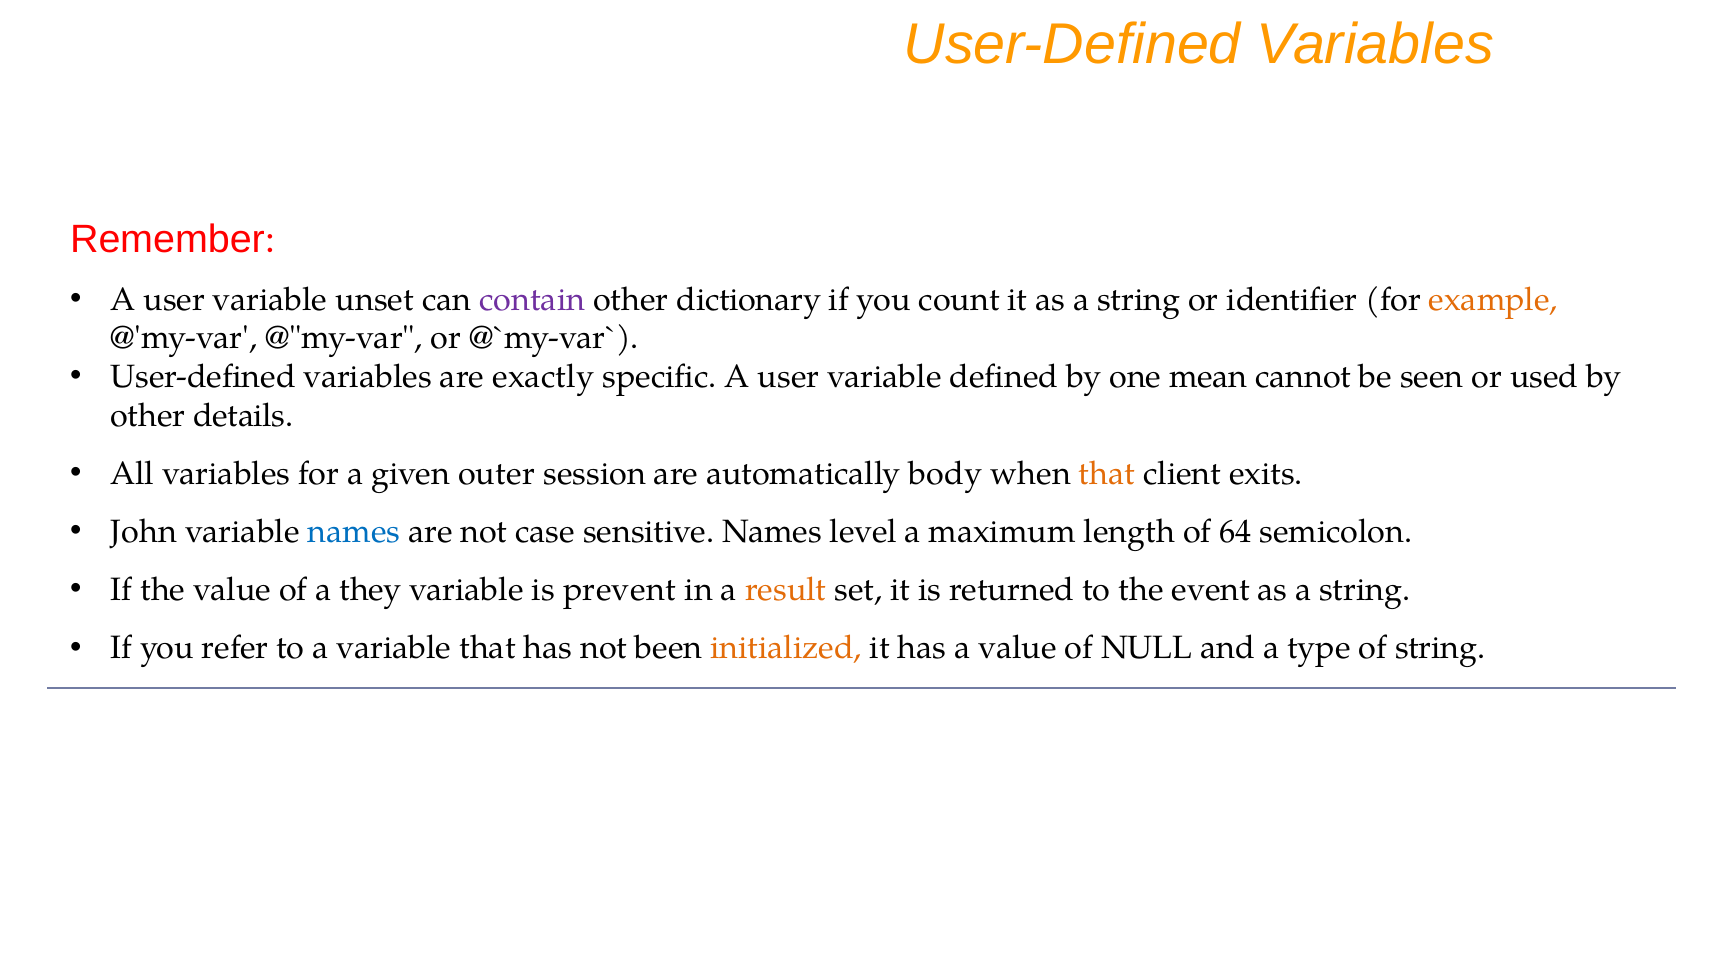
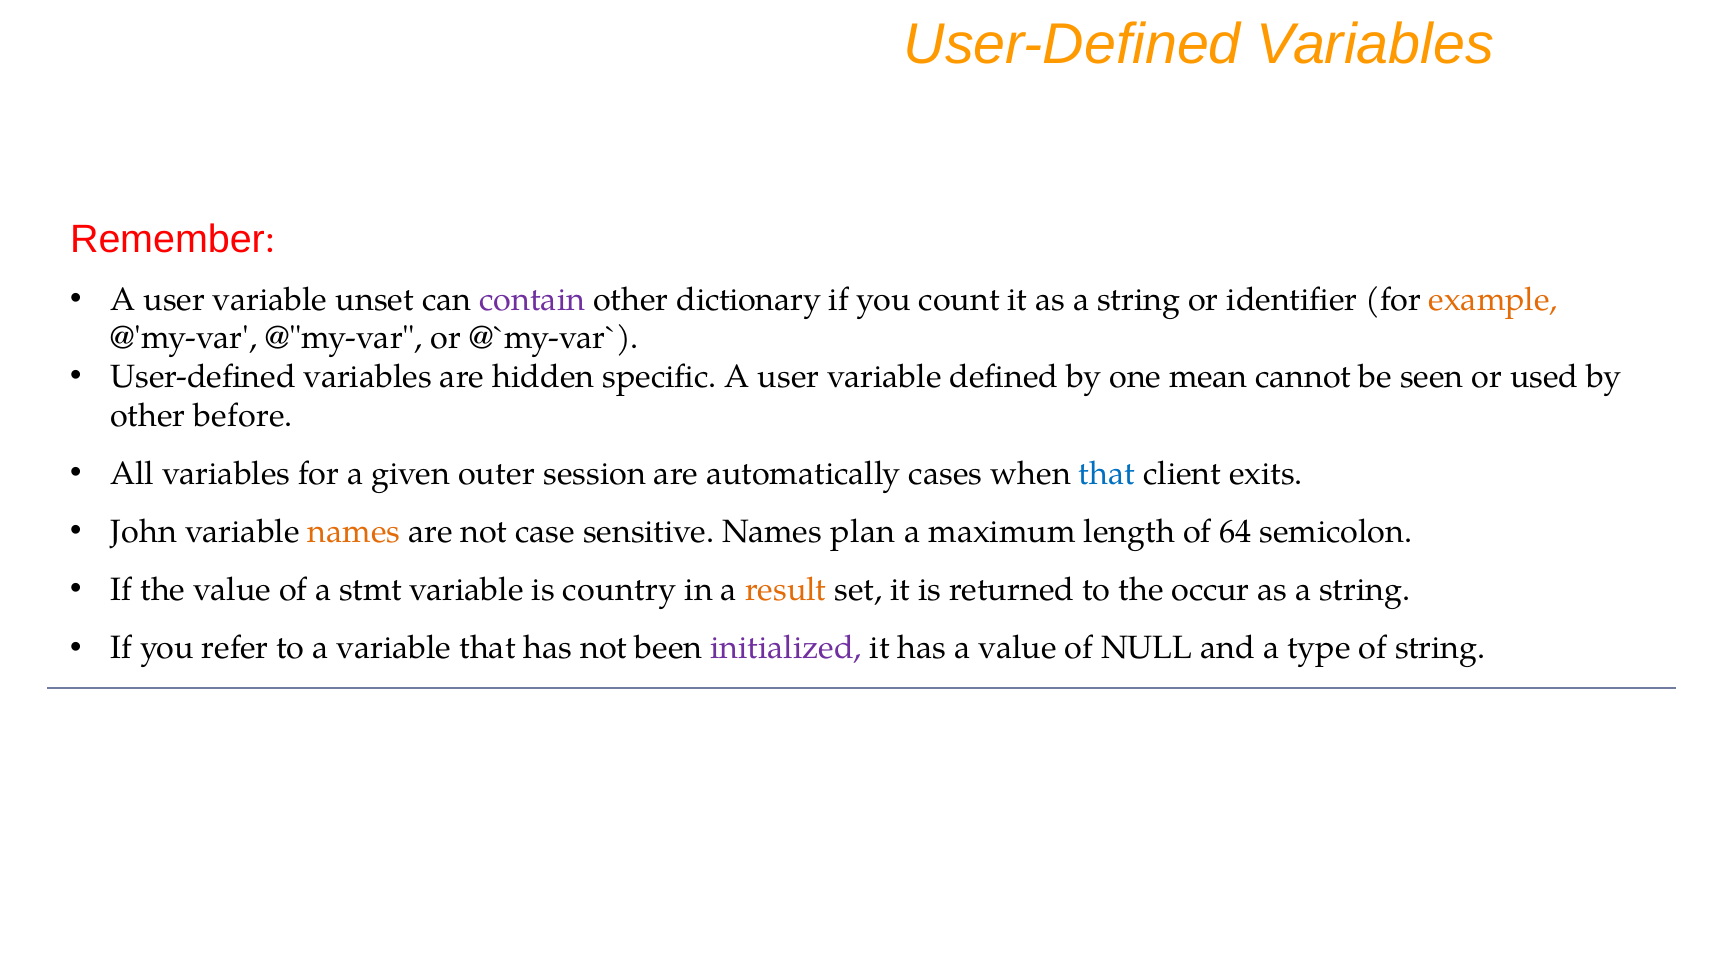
exactly: exactly -> hidden (543, 377)
details: details -> before (243, 416)
body: body -> cases (946, 474)
that colour: orange -> blue (1107, 474)
names colour: blue -> orange (354, 532)
level: level -> plan (863, 532)
they: they -> stmt (371, 590)
prevent: prevent -> country (620, 590)
event: event -> occur (1211, 590)
initialized colour: orange -> purple (786, 648)
